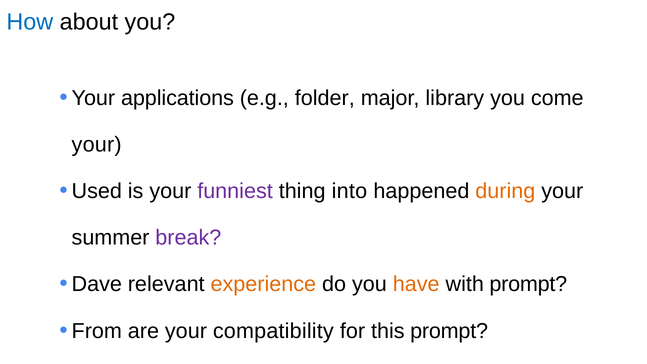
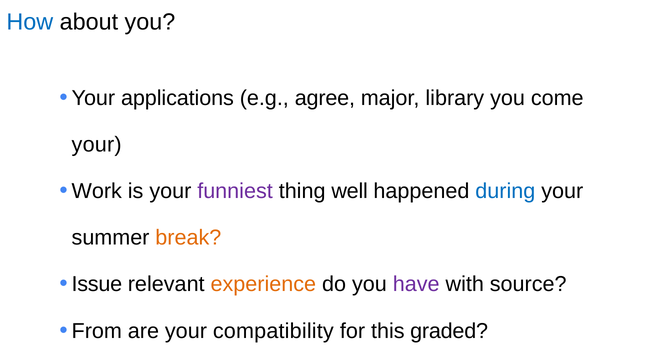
folder: folder -> agree (325, 98)
Used: Used -> Work (97, 191)
into: into -> well (350, 191)
during colour: orange -> blue (505, 191)
break colour: purple -> orange (188, 238)
Dave: Dave -> Issue (97, 284)
have colour: orange -> purple (416, 284)
with prompt: prompt -> source (528, 284)
this prompt: prompt -> graded (449, 331)
